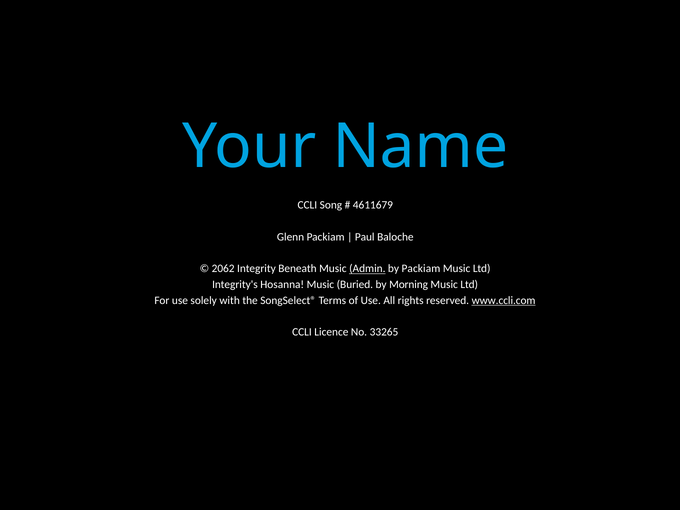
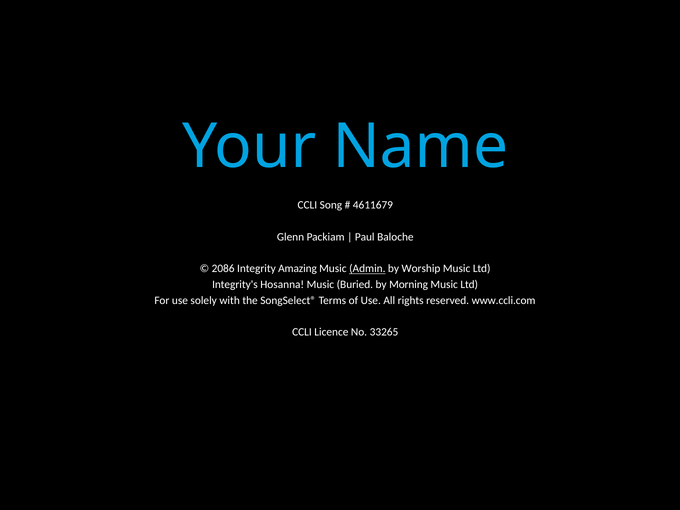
2062: 2062 -> 2086 (223, 269)
Beneath: Beneath -> Amazing (298, 269)
by Packiam: Packiam -> Worship (421, 269)
www.ccli.com underline: present -> none (504, 300)
